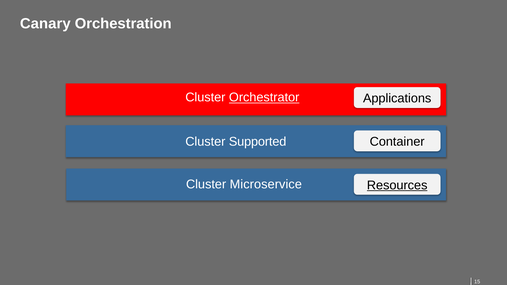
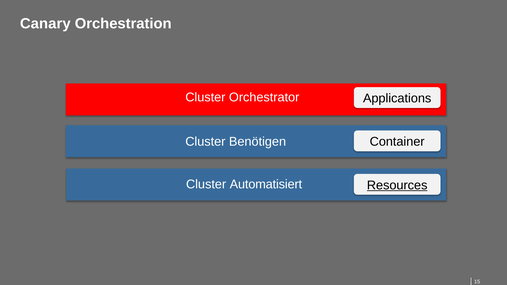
Orchestrator underline: present -> none (264, 98)
Supported: Supported -> Benötigen (258, 142)
Microservice: Microservice -> Automatisiert (266, 184)
